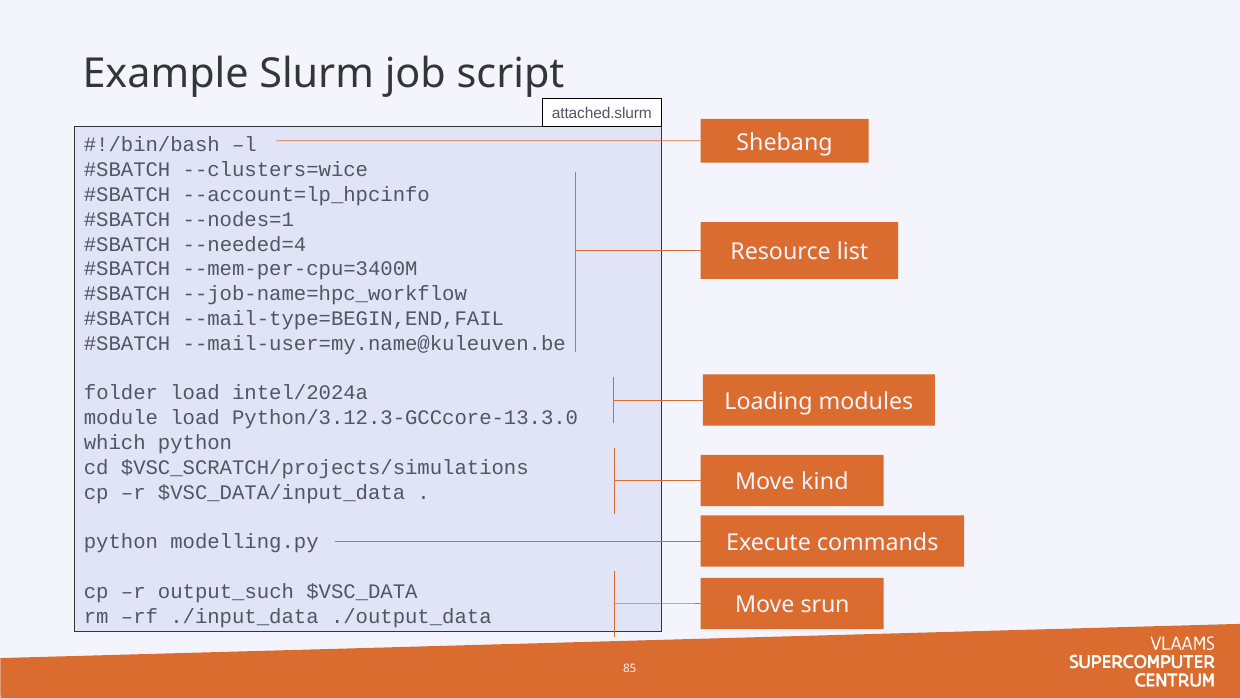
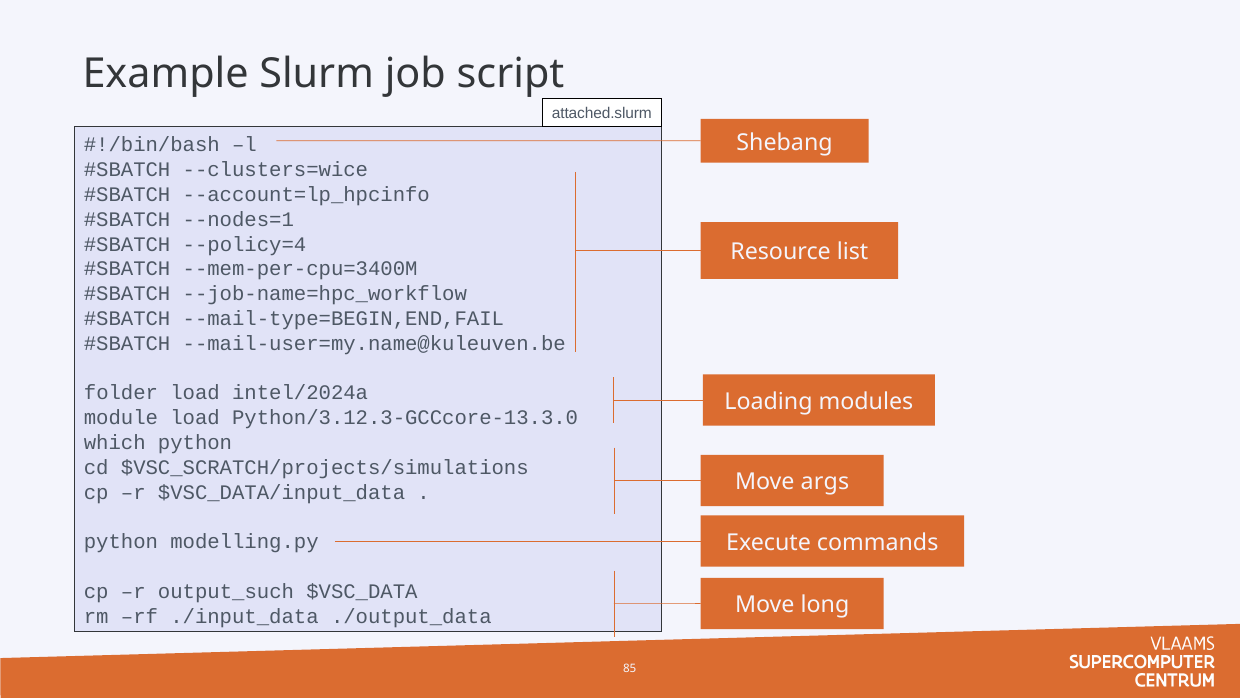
--needed=4: --needed=4 -> --policy=4 (244, 244)
kind: kind -> args (825, 482)
srun: srun -> long (825, 605)
